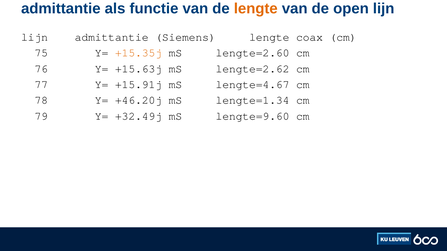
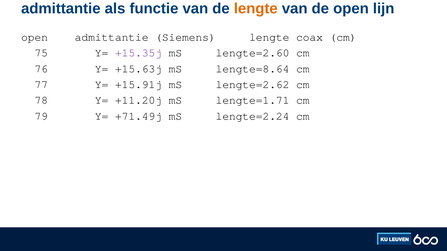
lijn: lijn -> open (35, 37)
+15.35j colour: orange -> purple (138, 53)
lengte=2.62: lengte=2.62 -> lengte=8.64 (253, 69)
lengte=4.67: lengte=4.67 -> lengte=2.62 (253, 85)
+46.20j: +46.20j -> +11.20j (138, 100)
lengte=1.34: lengte=1.34 -> lengte=1.71 (253, 100)
+32.49j: +32.49j -> +71.49j (138, 116)
lengte=9.60: lengte=9.60 -> lengte=2.24 (253, 116)
